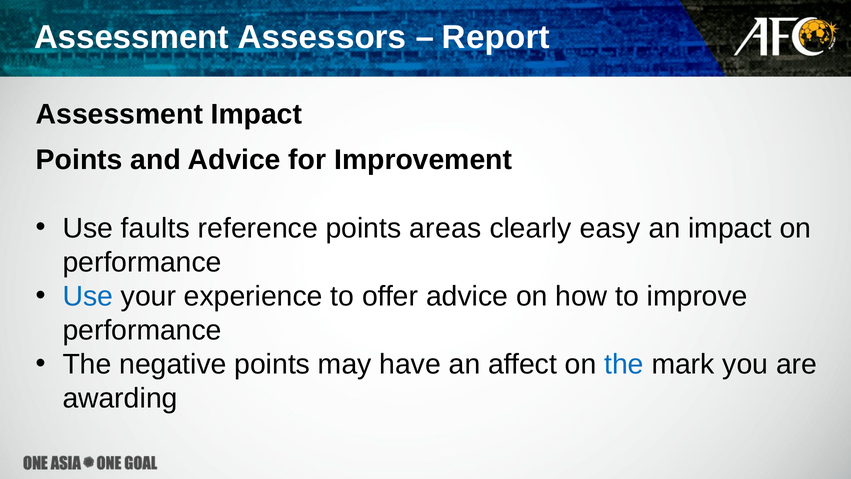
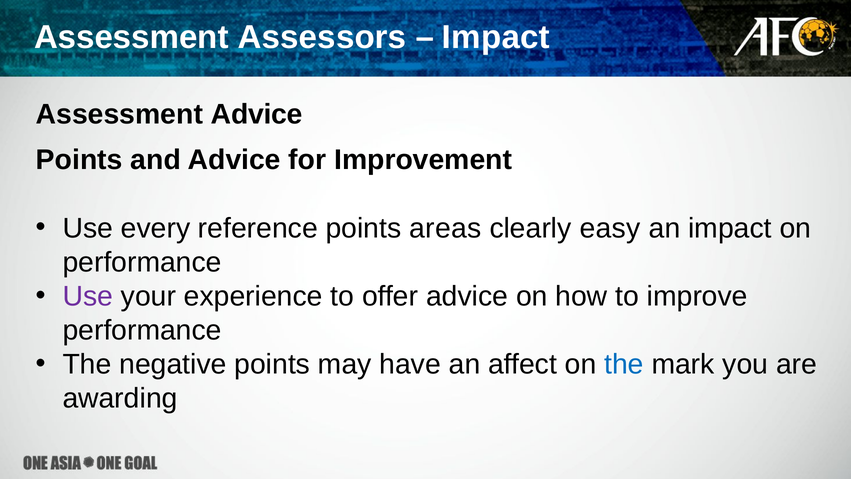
Report: Report -> Impact (496, 38)
Assessment Impact: Impact -> Advice (257, 114)
faults: faults -> every (156, 228)
Use colour: blue -> purple (88, 296)
